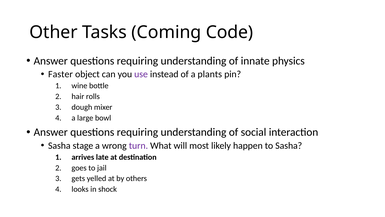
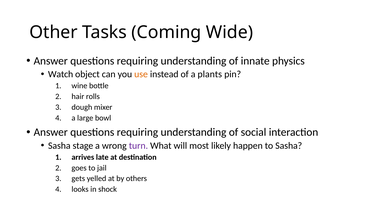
Code: Code -> Wide (229, 32)
Faster: Faster -> Watch (61, 74)
use colour: purple -> orange (141, 74)
